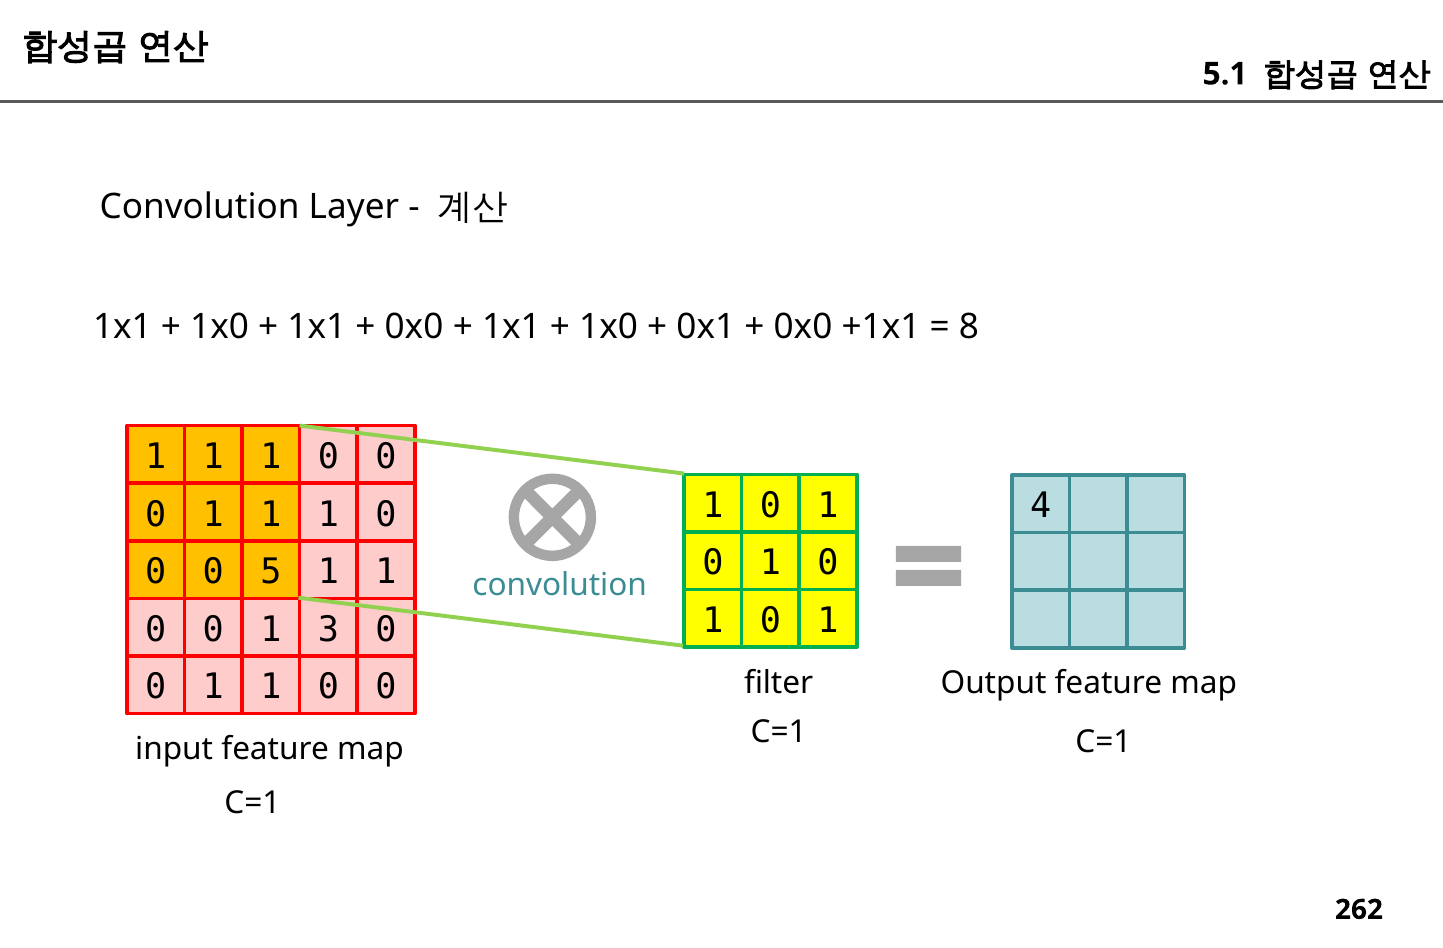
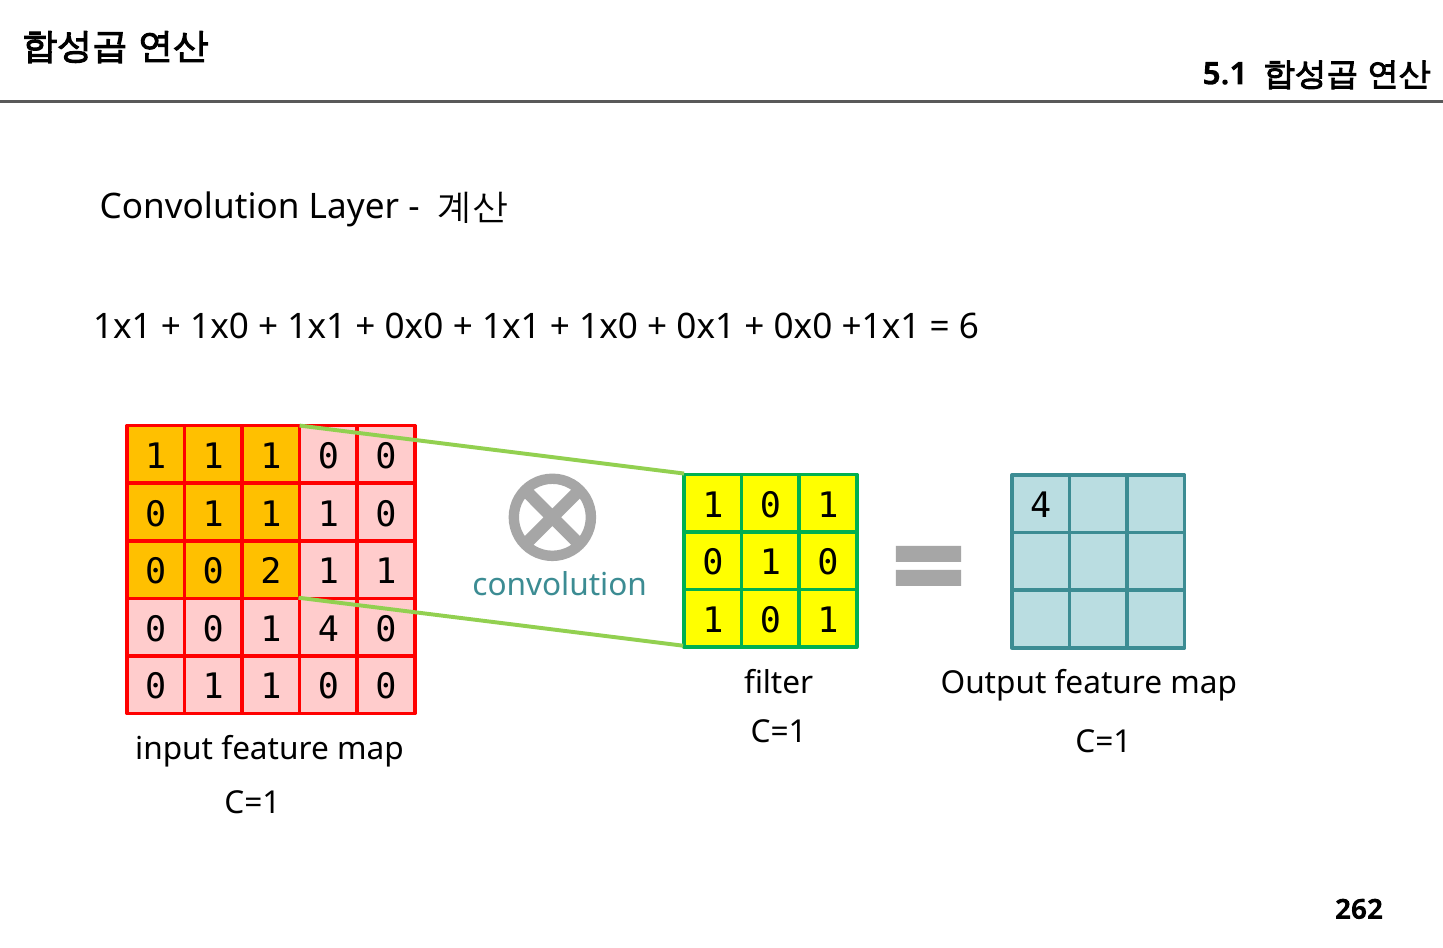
8: 8 -> 6 (969, 327)
5: 5 -> 2 (271, 572)
0 0 1 3: 3 -> 4 (328, 630)
